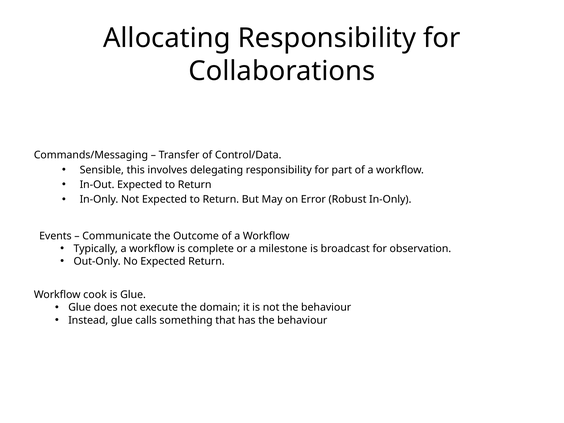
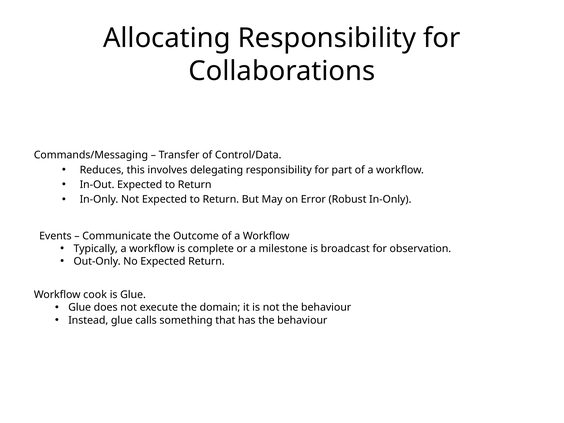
Sensible: Sensible -> Reduces (102, 170)
